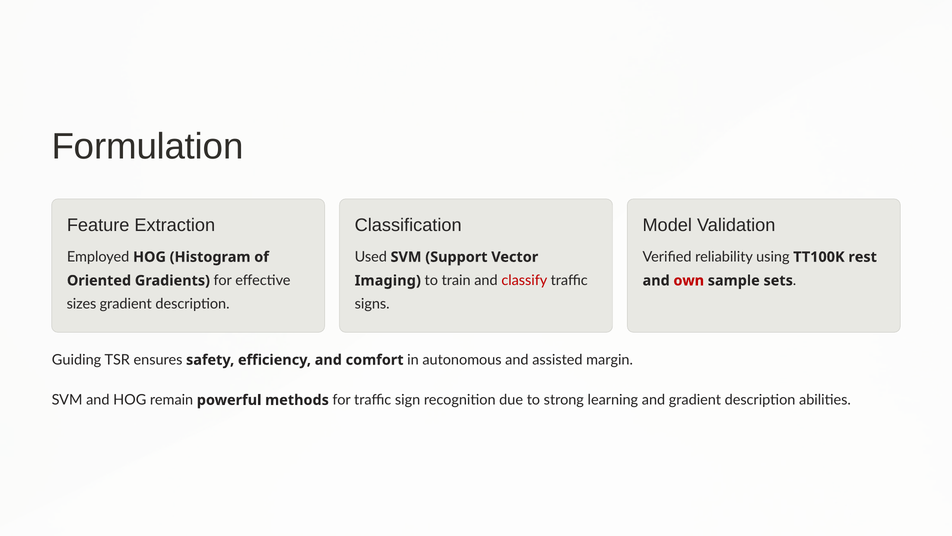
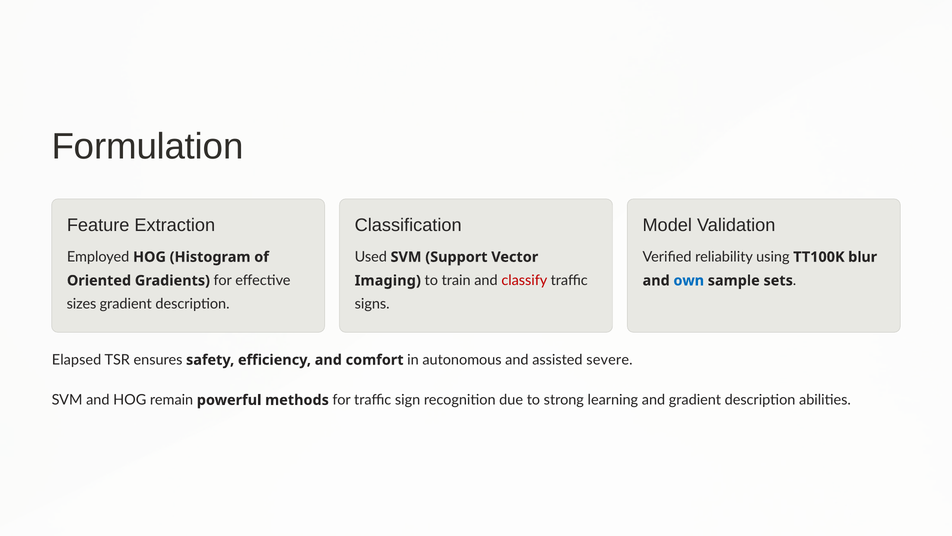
rest: rest -> blur (863, 257)
own colour: red -> blue (689, 280)
Guiding: Guiding -> Elapsed (77, 360)
margin: margin -> severe (609, 360)
